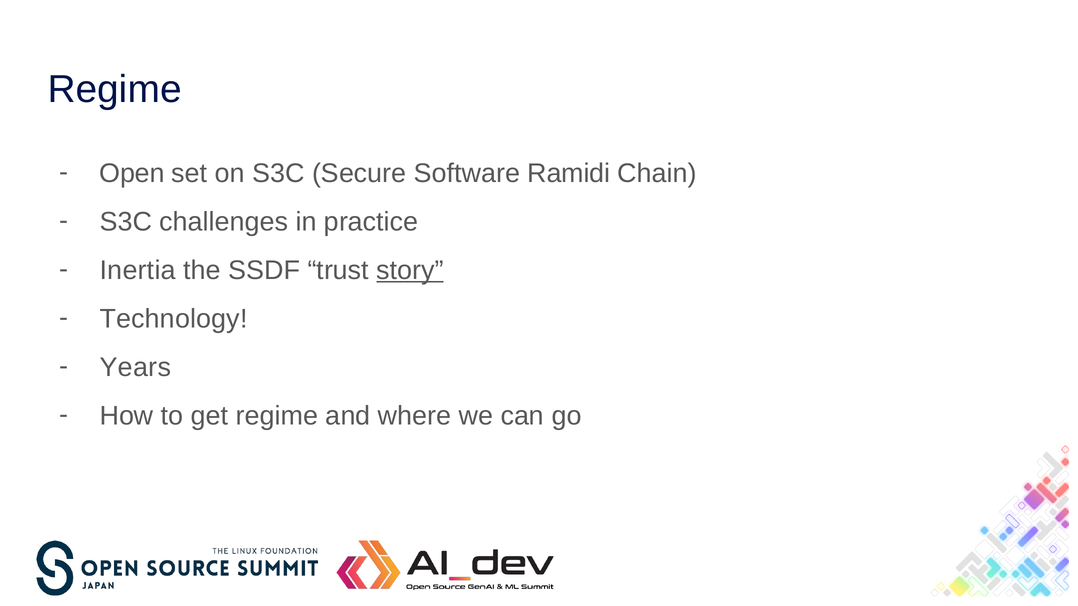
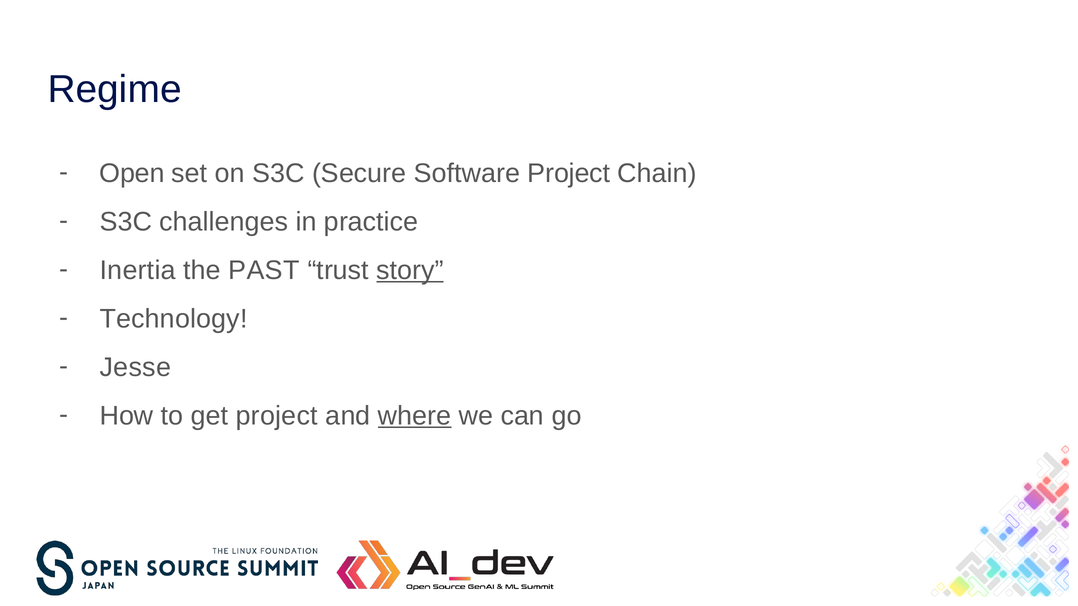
Software Ramidi: Ramidi -> Project (569, 173)
SSDF: SSDF -> PAST (264, 270)
Years: Years -> Jesse (135, 367)
get regime: regime -> project (277, 416)
where underline: none -> present (415, 416)
